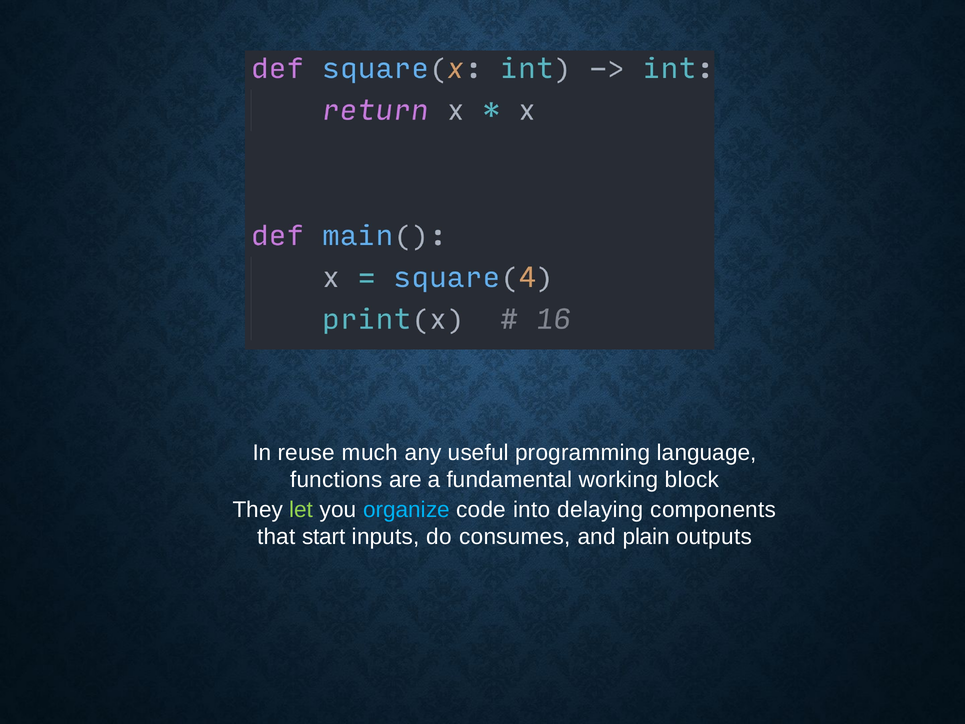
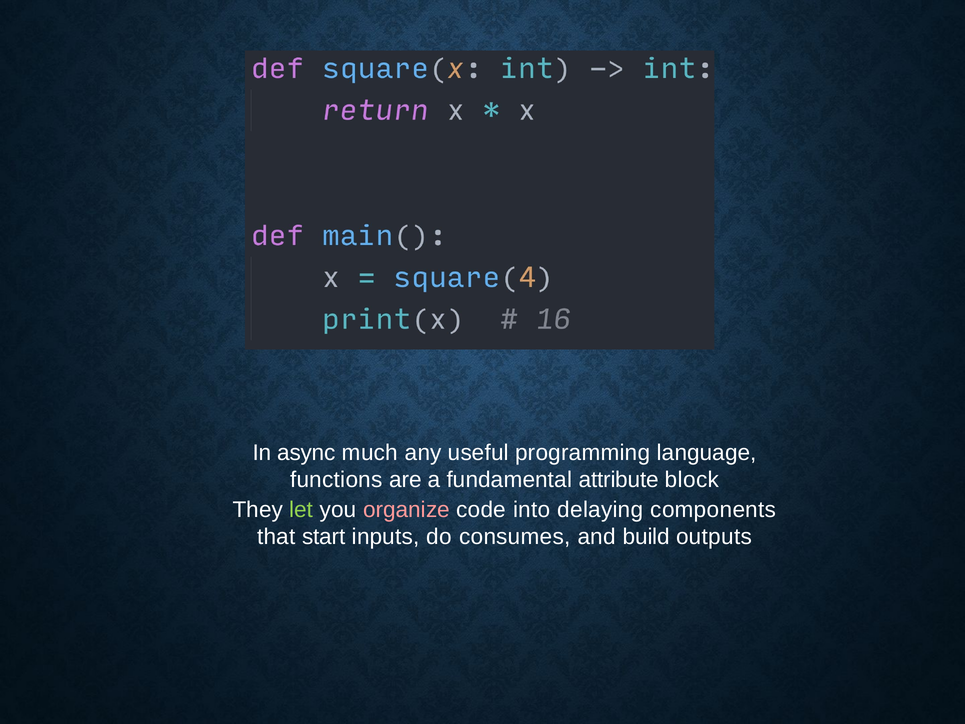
reuse: reuse -> async (306, 452)
working: working -> attribute (619, 480)
organize colour: light blue -> pink (407, 509)
plain: plain -> build (646, 537)
